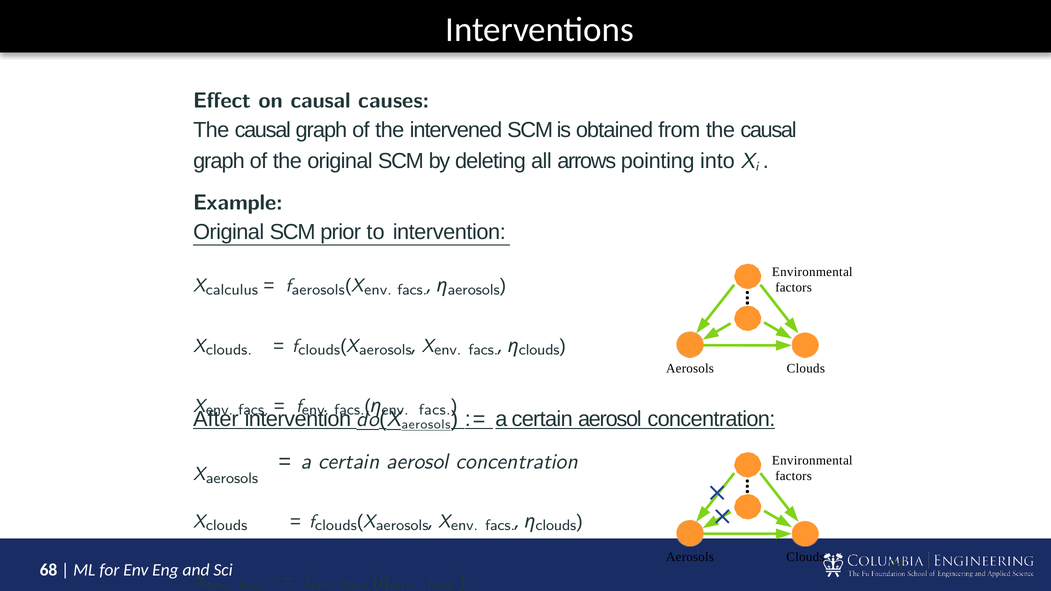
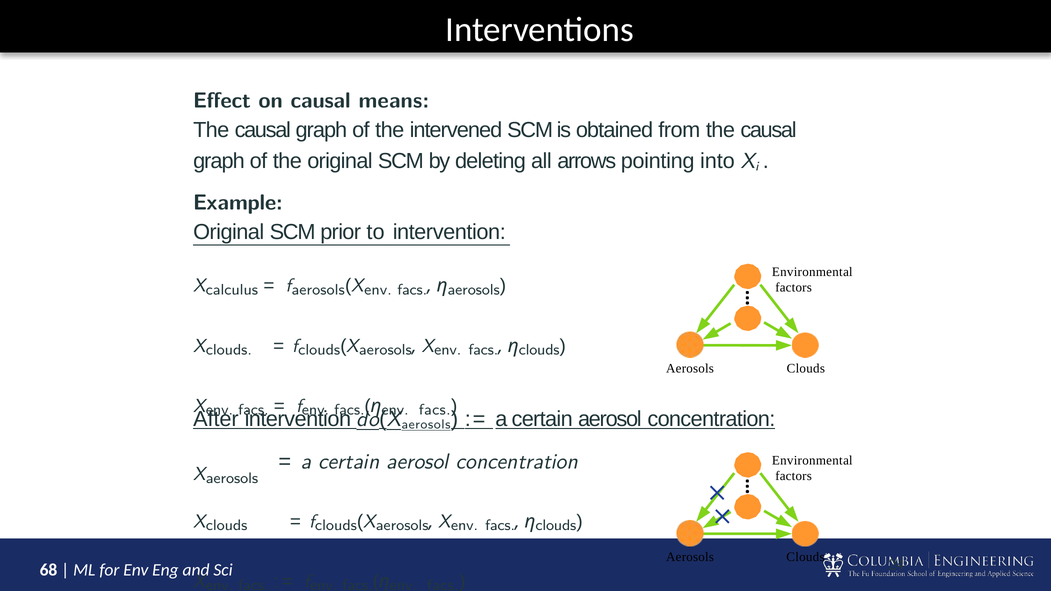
causes: causes -> means (394, 101)
